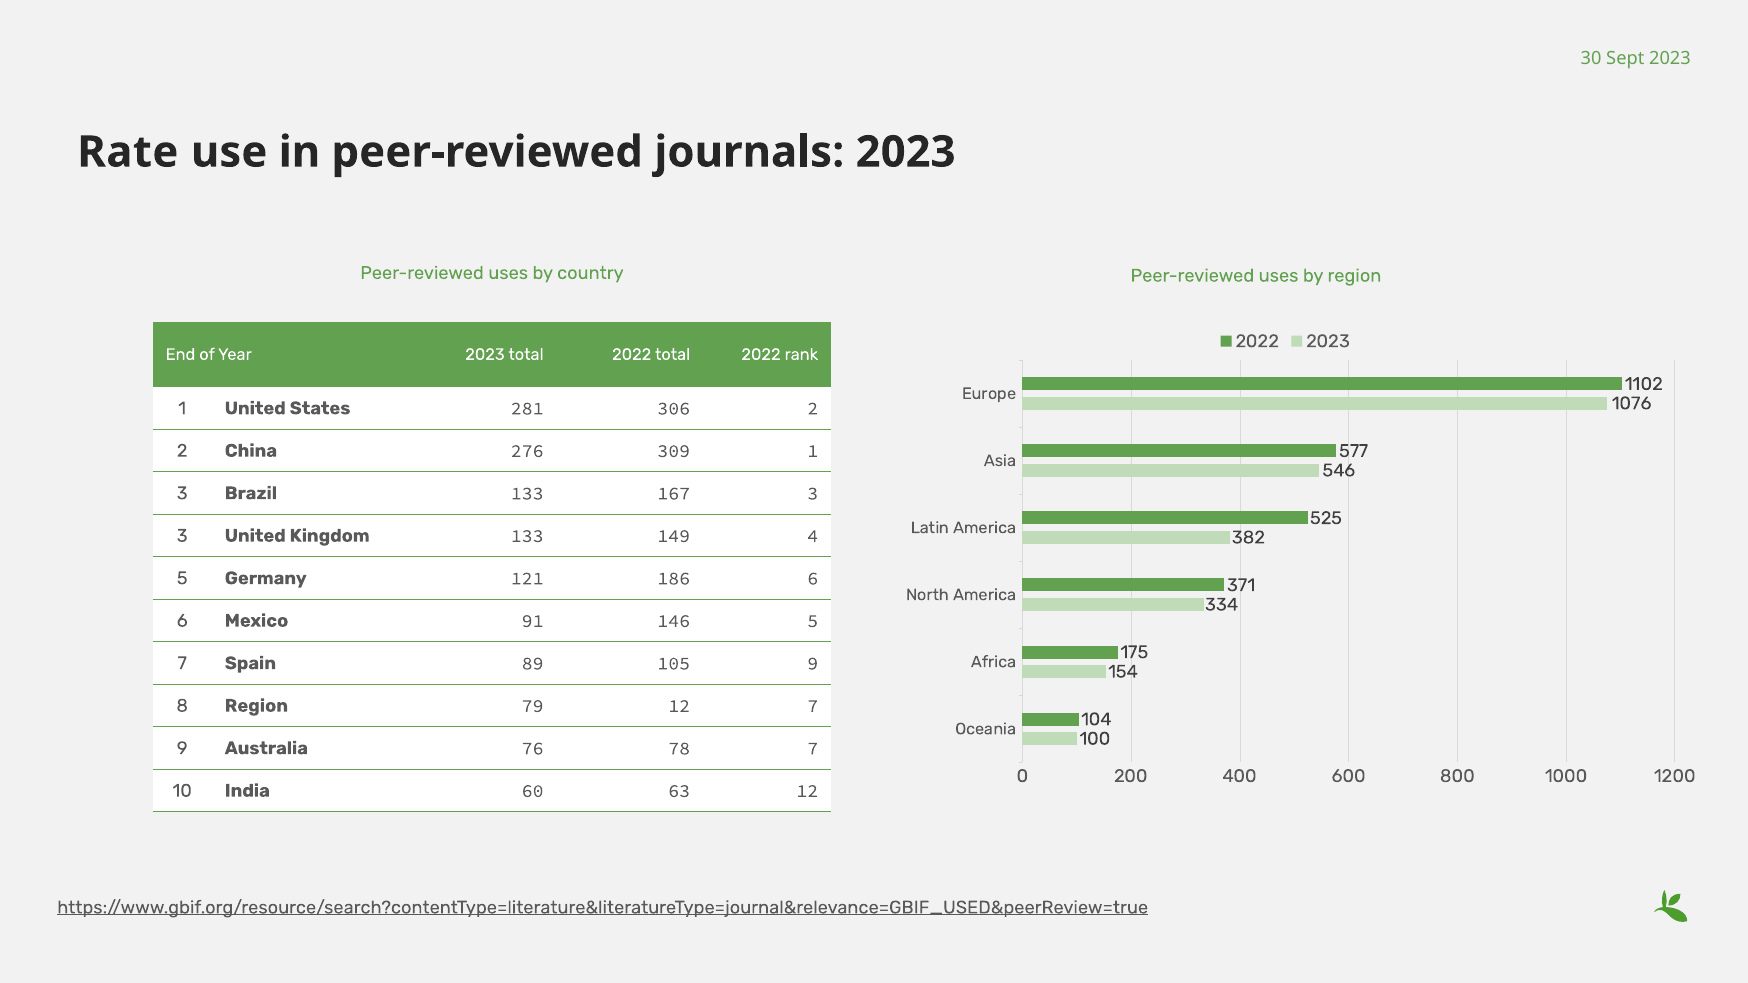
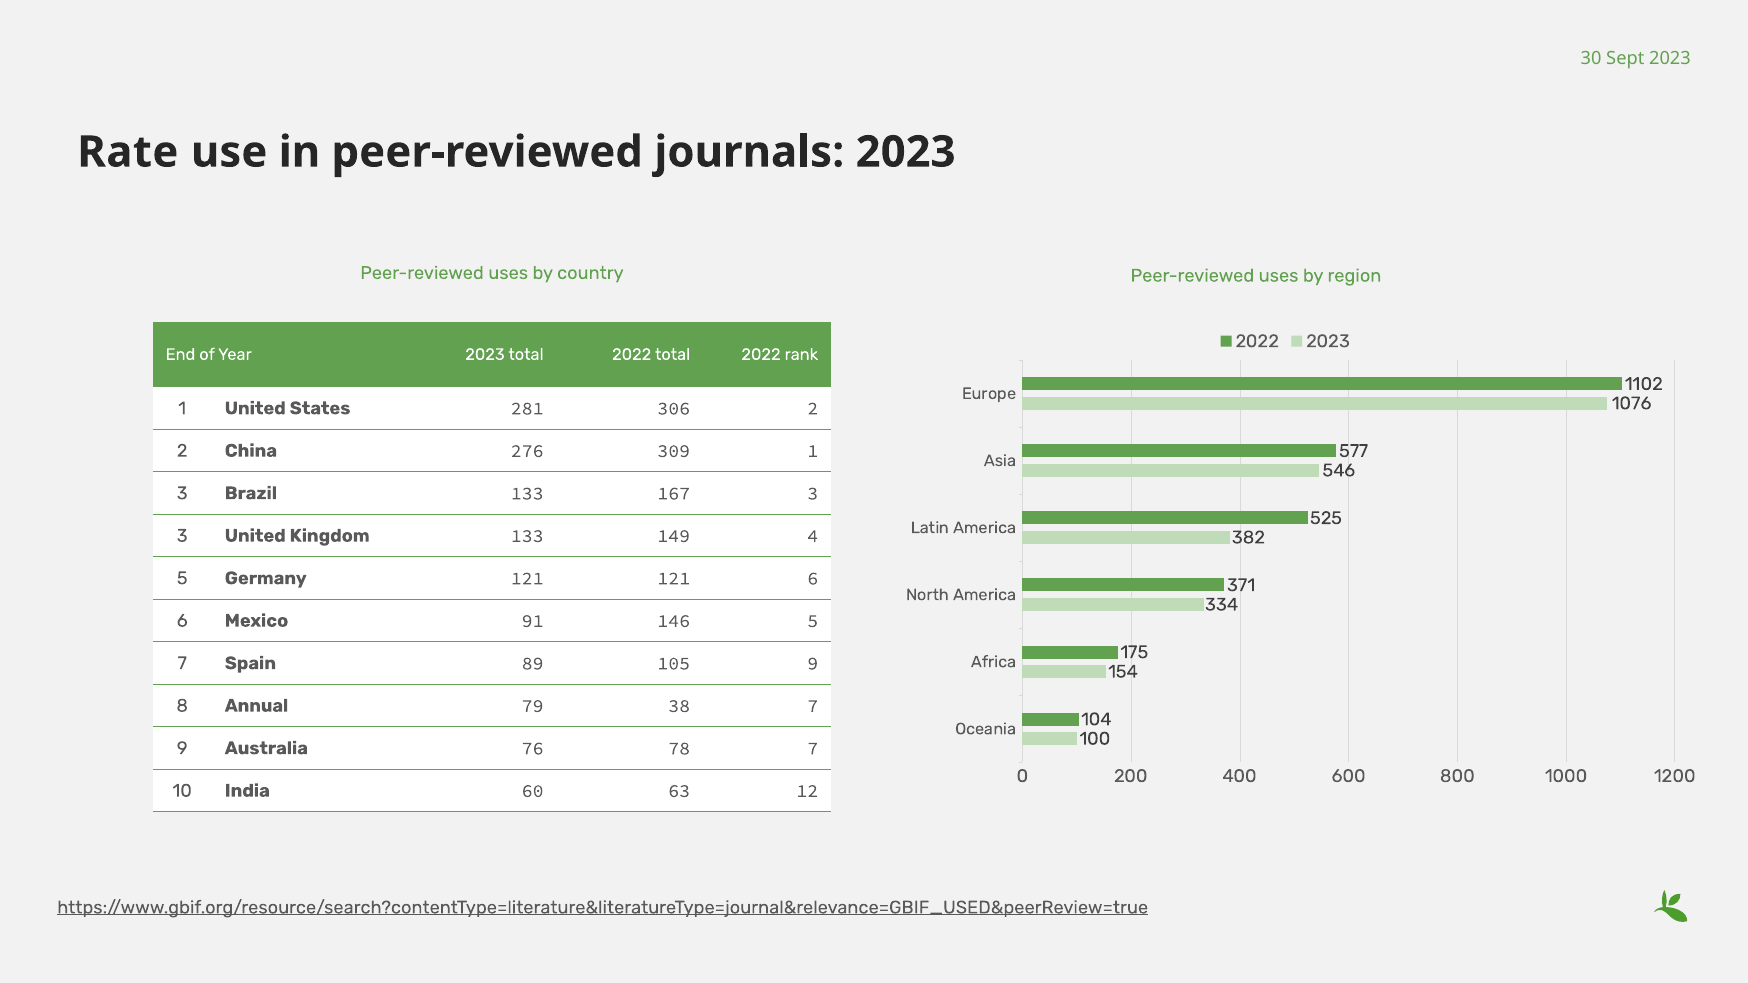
121 186: 186 -> 121 (674, 579)
8 Region: Region -> Annual (256, 706)
79 12: 12 -> 38 (679, 706)
